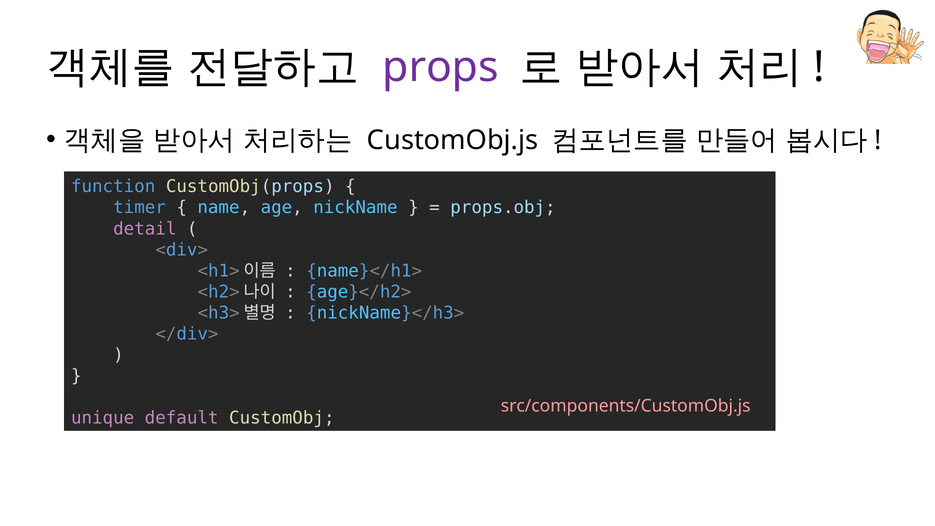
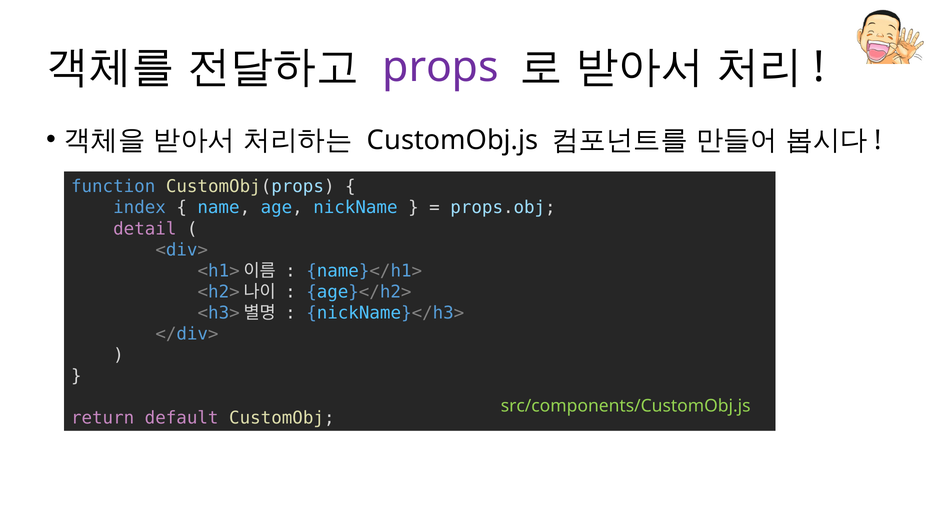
timer: timer -> index (140, 208)
src/components/CustomObj.js colour: pink -> light green (626, 406)
unique: unique -> return (103, 418)
